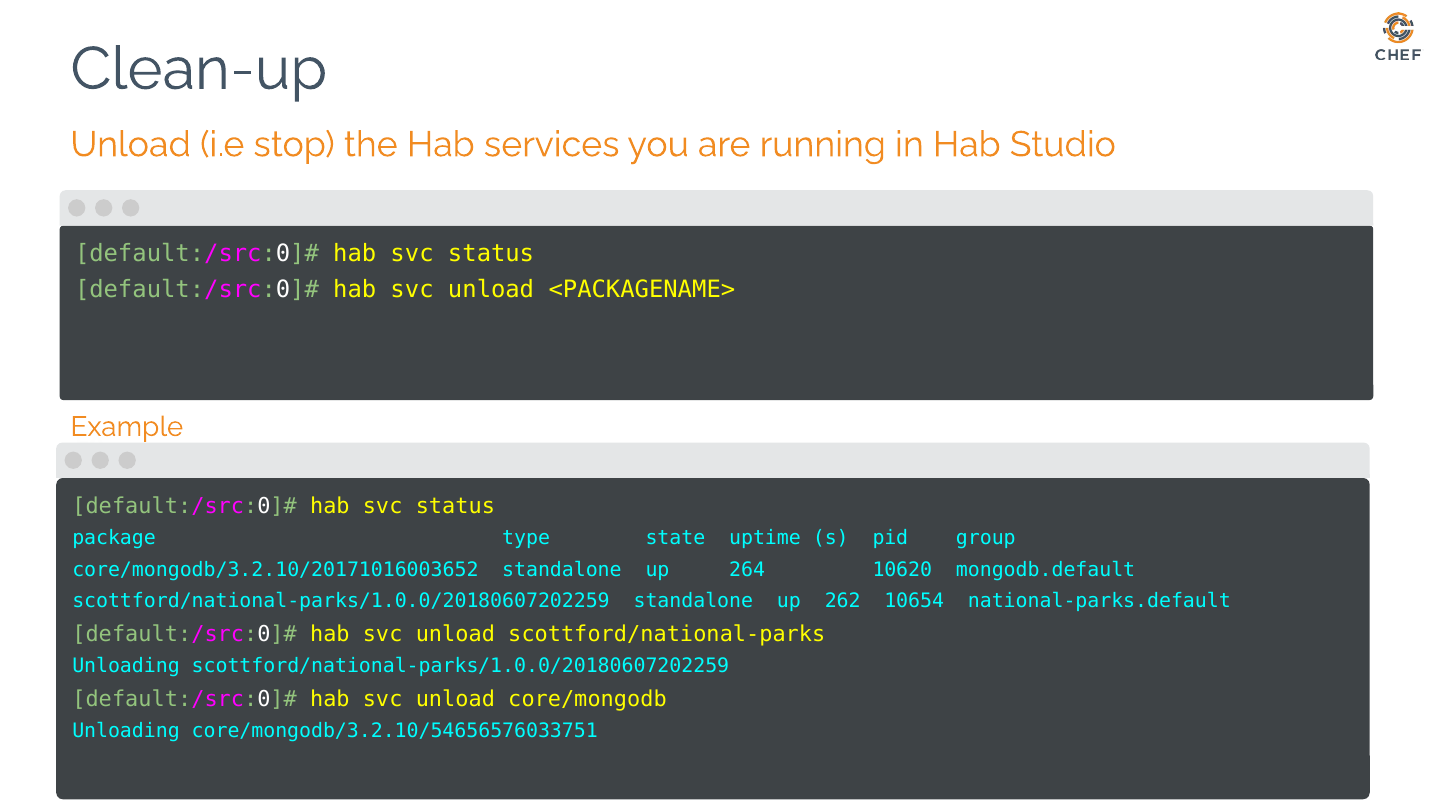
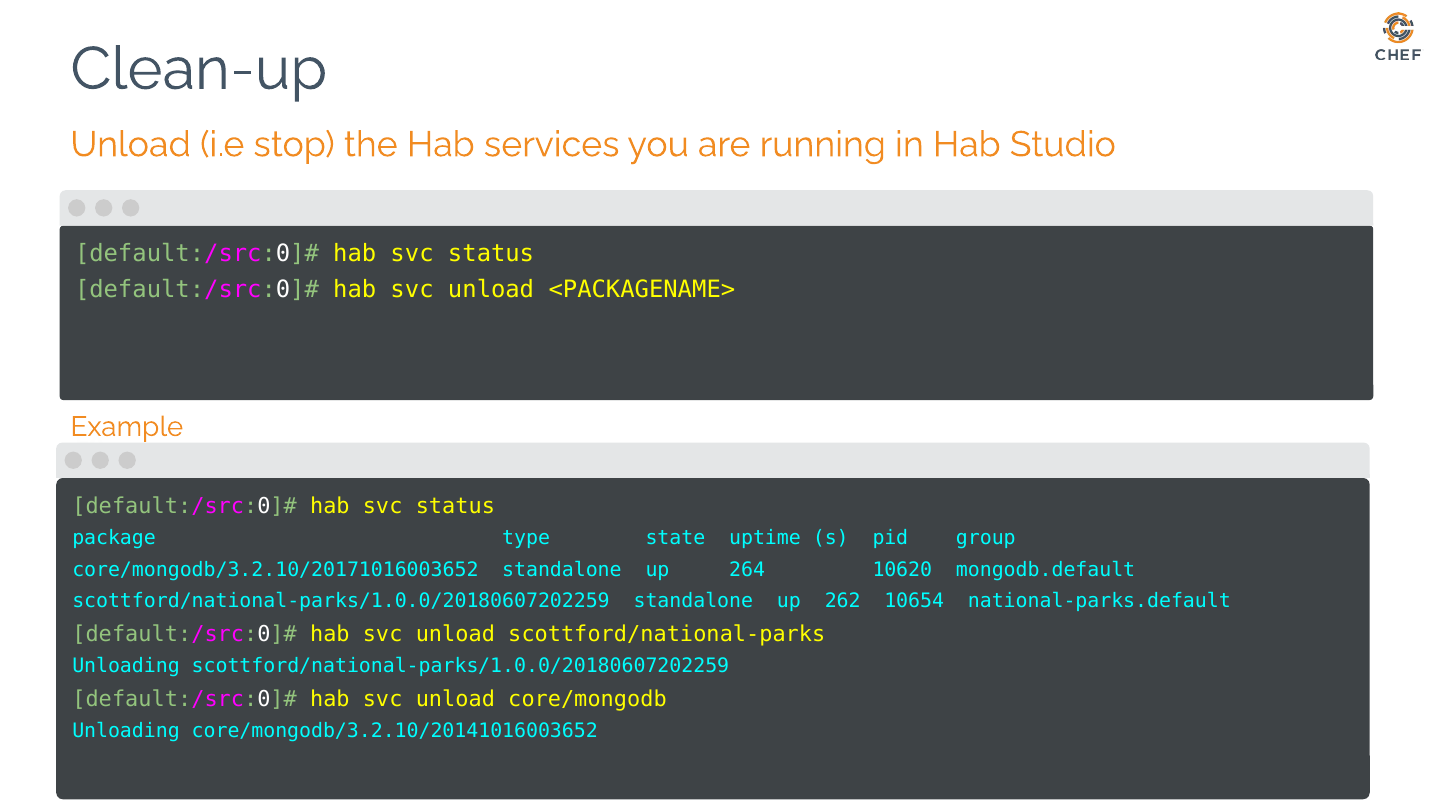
core/mongodb/3.2.10/54656576033751: core/mongodb/3.2.10/54656576033751 -> core/mongodb/3.2.10/20141016003652 (395, 731)
